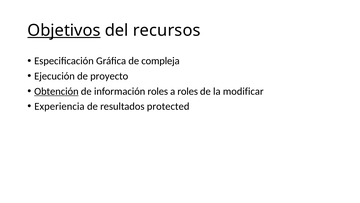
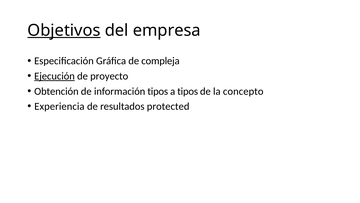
recursos: recursos -> empresa (167, 30)
Ejecución underline: none -> present (55, 76)
Obtención underline: present -> none (56, 91)
información roles: roles -> tipos (158, 91)
a roles: roles -> tipos (188, 91)
modificar: modificar -> concepto (243, 91)
